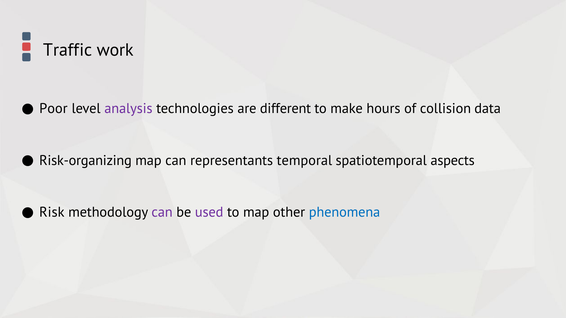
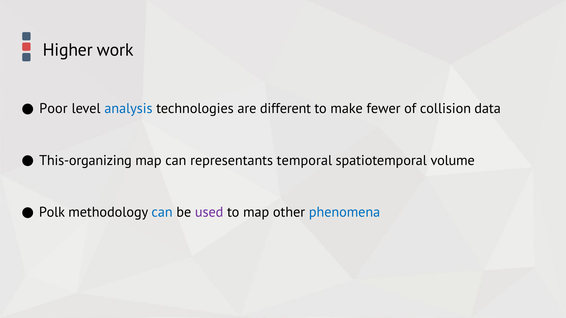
Traffic: Traffic -> Higher (68, 50)
analysis colour: purple -> blue (128, 109)
hours: hours -> fewer (383, 109)
Risk-organizing: Risk-organizing -> This-organizing (85, 161)
aspects: aspects -> volume (453, 161)
Risk: Risk -> Polk (52, 212)
can colour: purple -> blue (162, 212)
